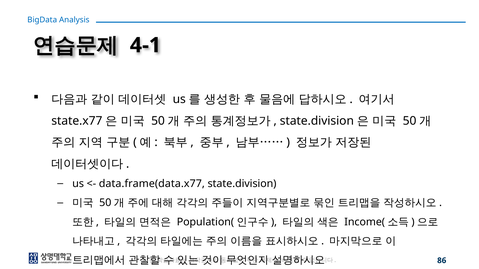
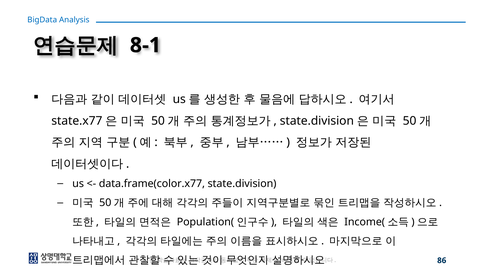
4-1: 4-1 -> 8-1 (145, 45)
data.frame(data.x77: data.frame(data.x77 -> data.frame(color.x77 (152, 184)
